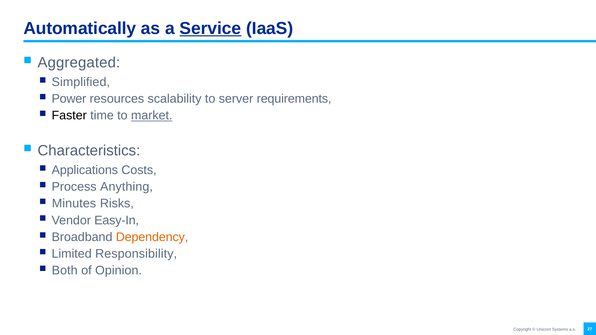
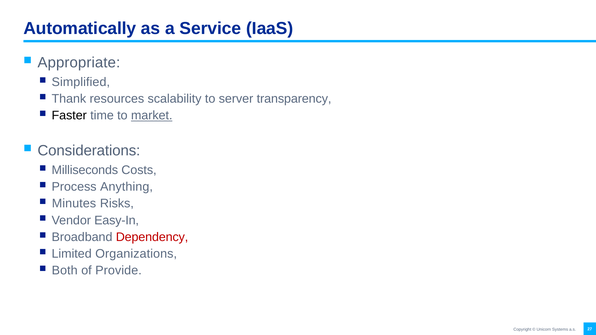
Service underline: present -> none (210, 28)
Aggregated: Aggregated -> Appropriate (79, 63)
Power: Power -> Thank (69, 99)
requirements: requirements -> transparency (294, 99)
Characteristics: Characteristics -> Considerations (89, 151)
Applications: Applications -> Milliseconds (85, 170)
Dependency colour: orange -> red (152, 237)
Responsibility: Responsibility -> Organizations (136, 254)
Opinion: Opinion -> Provide (119, 271)
